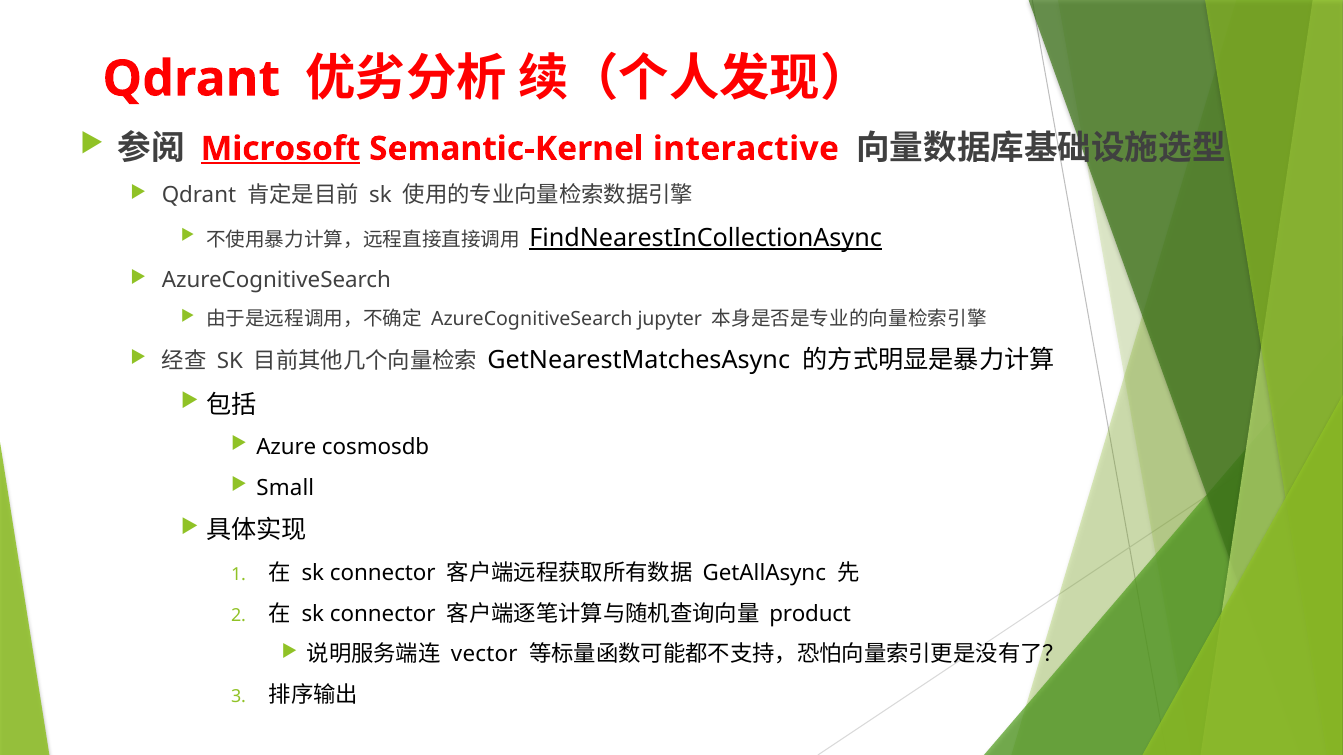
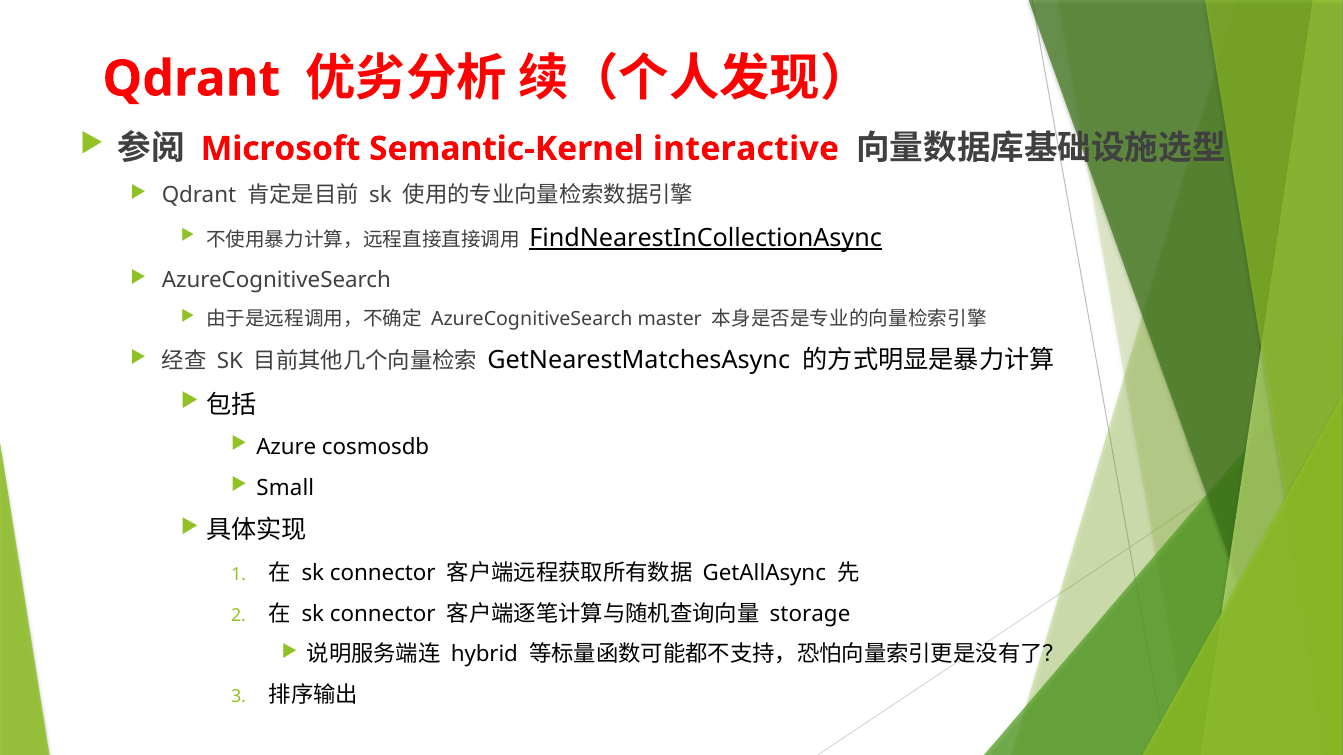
Microsoft underline: present -> none (281, 149)
jupyter: jupyter -> master (670, 320)
product: product -> storage (810, 614)
vector: vector -> hybrid (484, 655)
